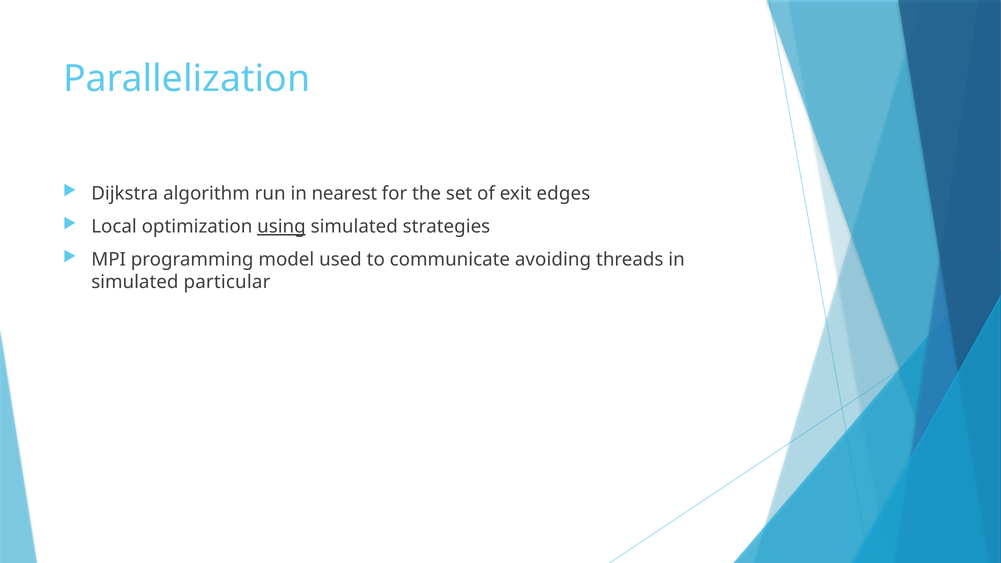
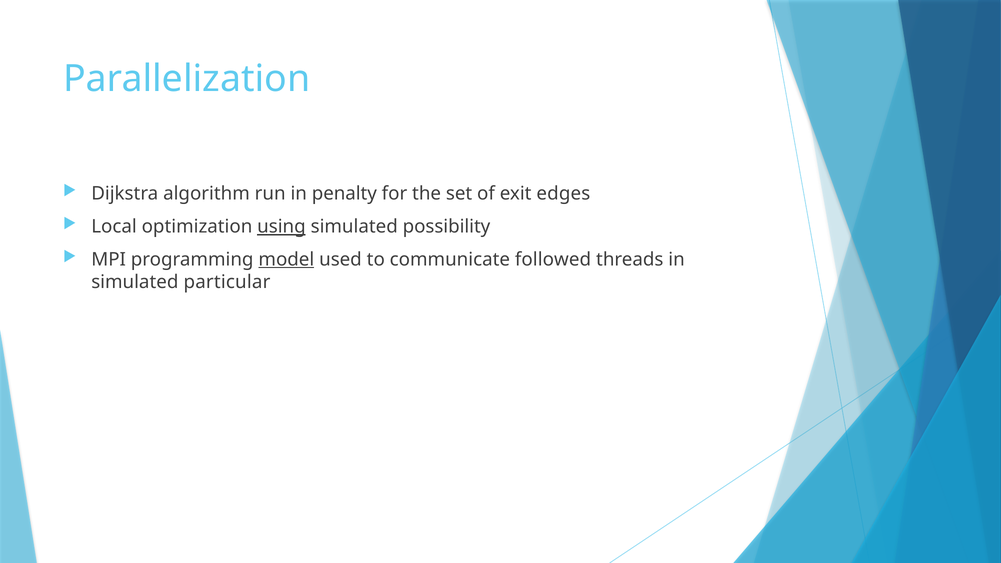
nearest: nearest -> penalty (344, 194)
strategies: strategies -> possibility (447, 227)
model underline: none -> present (286, 260)
avoiding: avoiding -> followed (553, 260)
